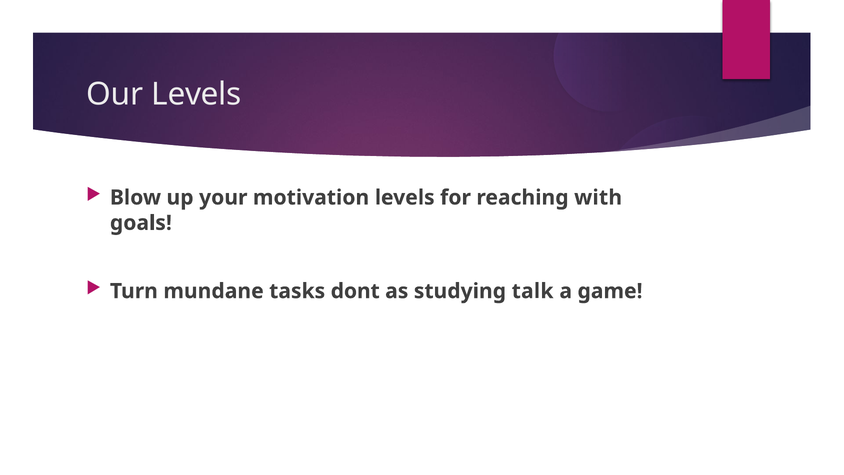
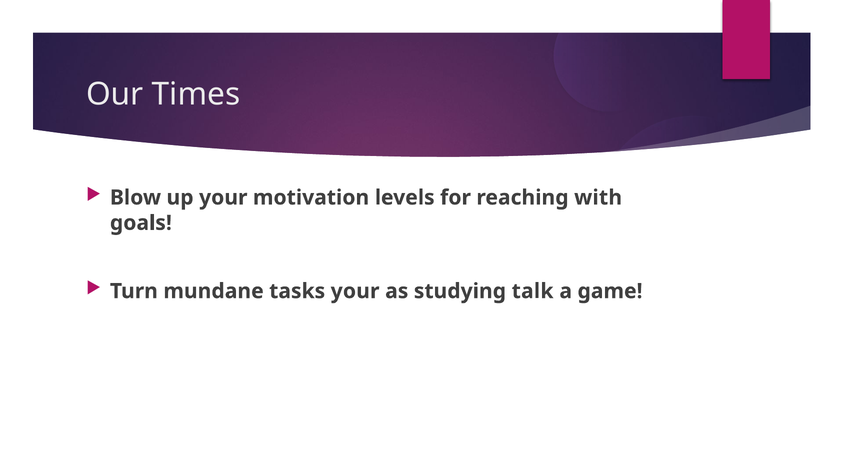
Our Levels: Levels -> Times (196, 94)
tasks dont: dont -> your (355, 291)
